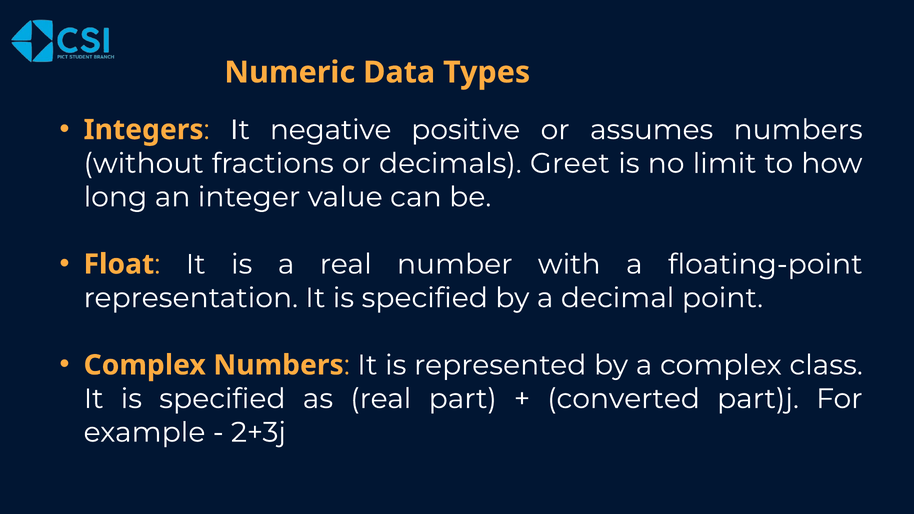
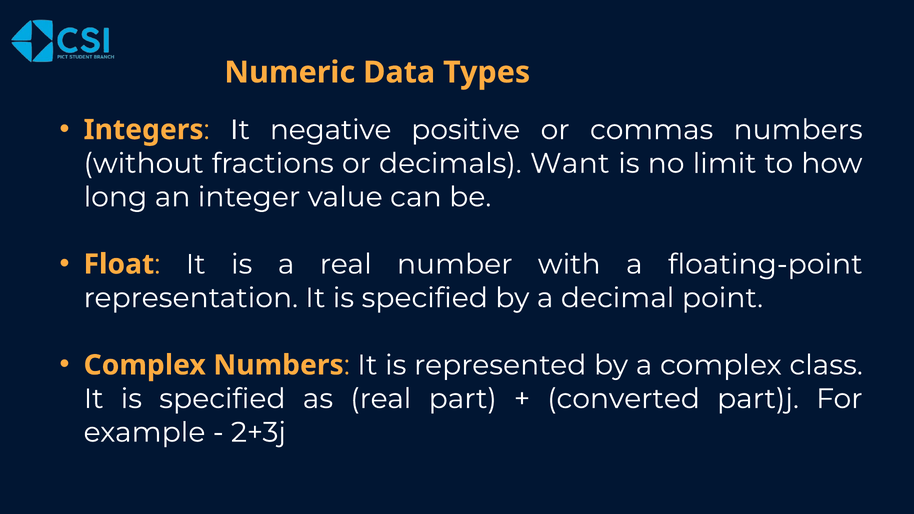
assumes: assumes -> commas (652, 130)
Greet: Greet -> Want (570, 163)
